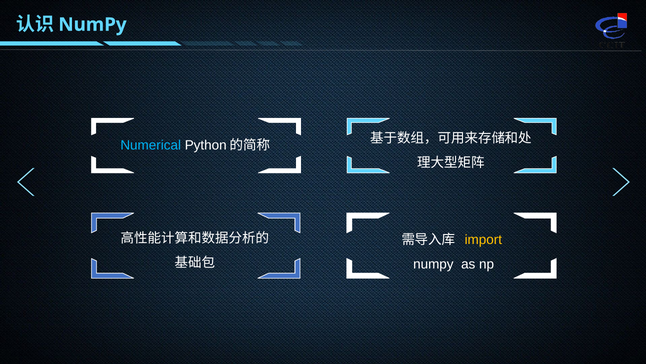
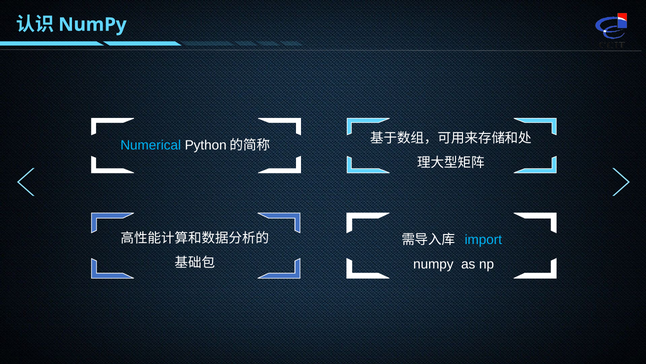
import colour: yellow -> light blue (483, 240)
